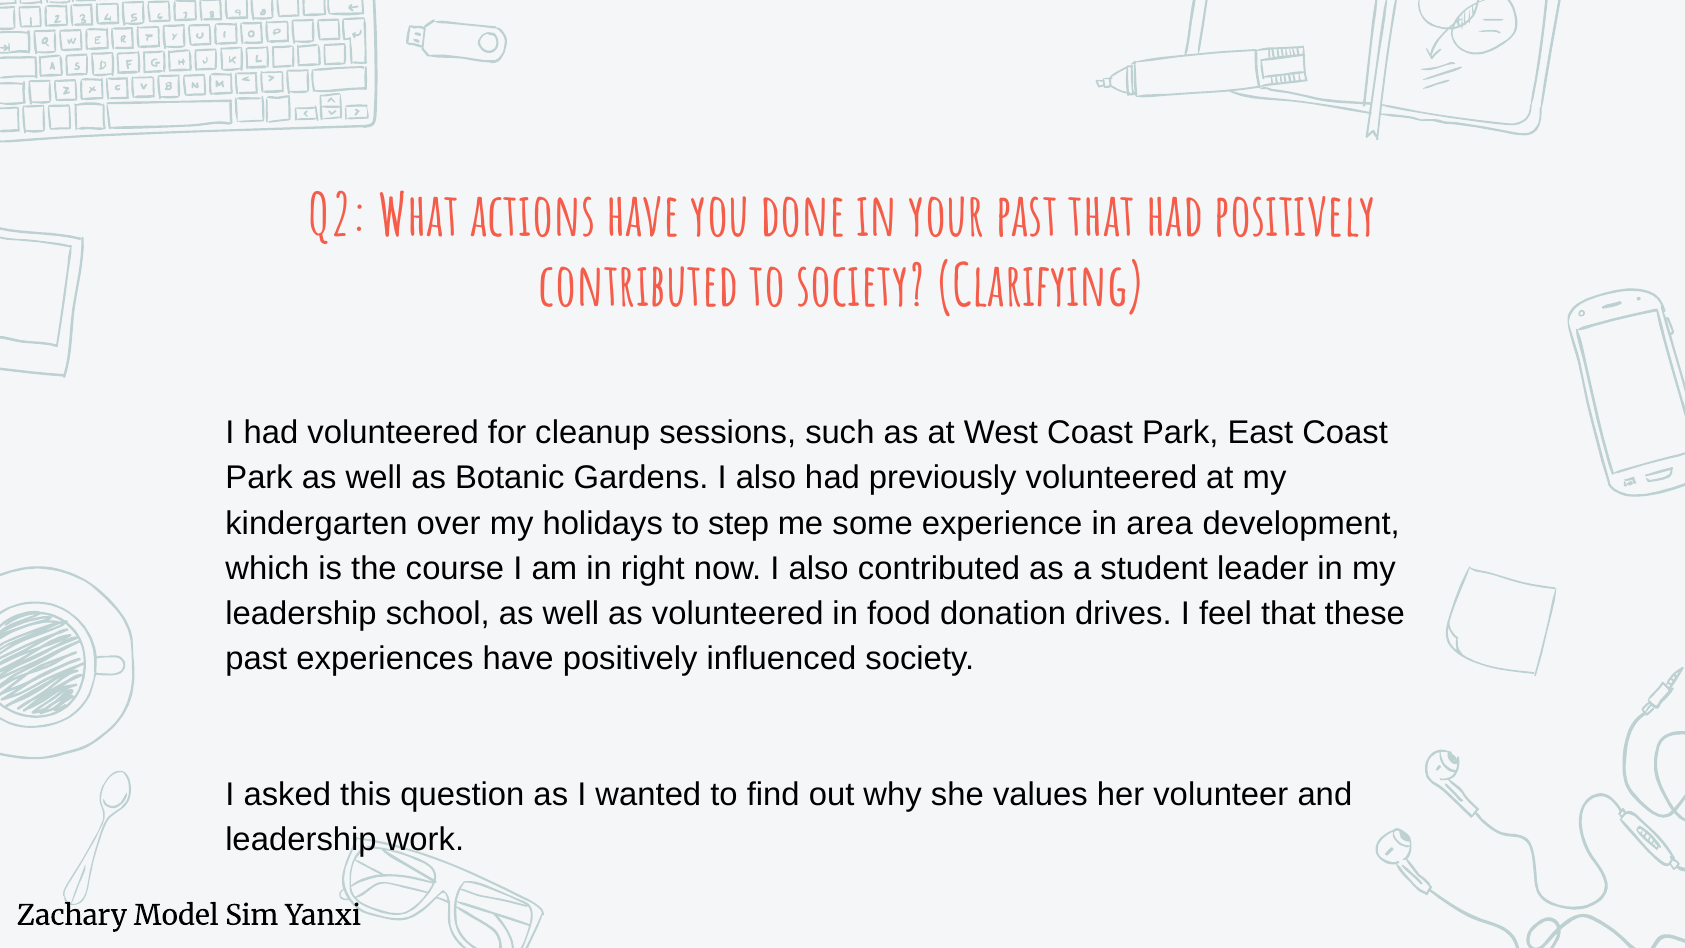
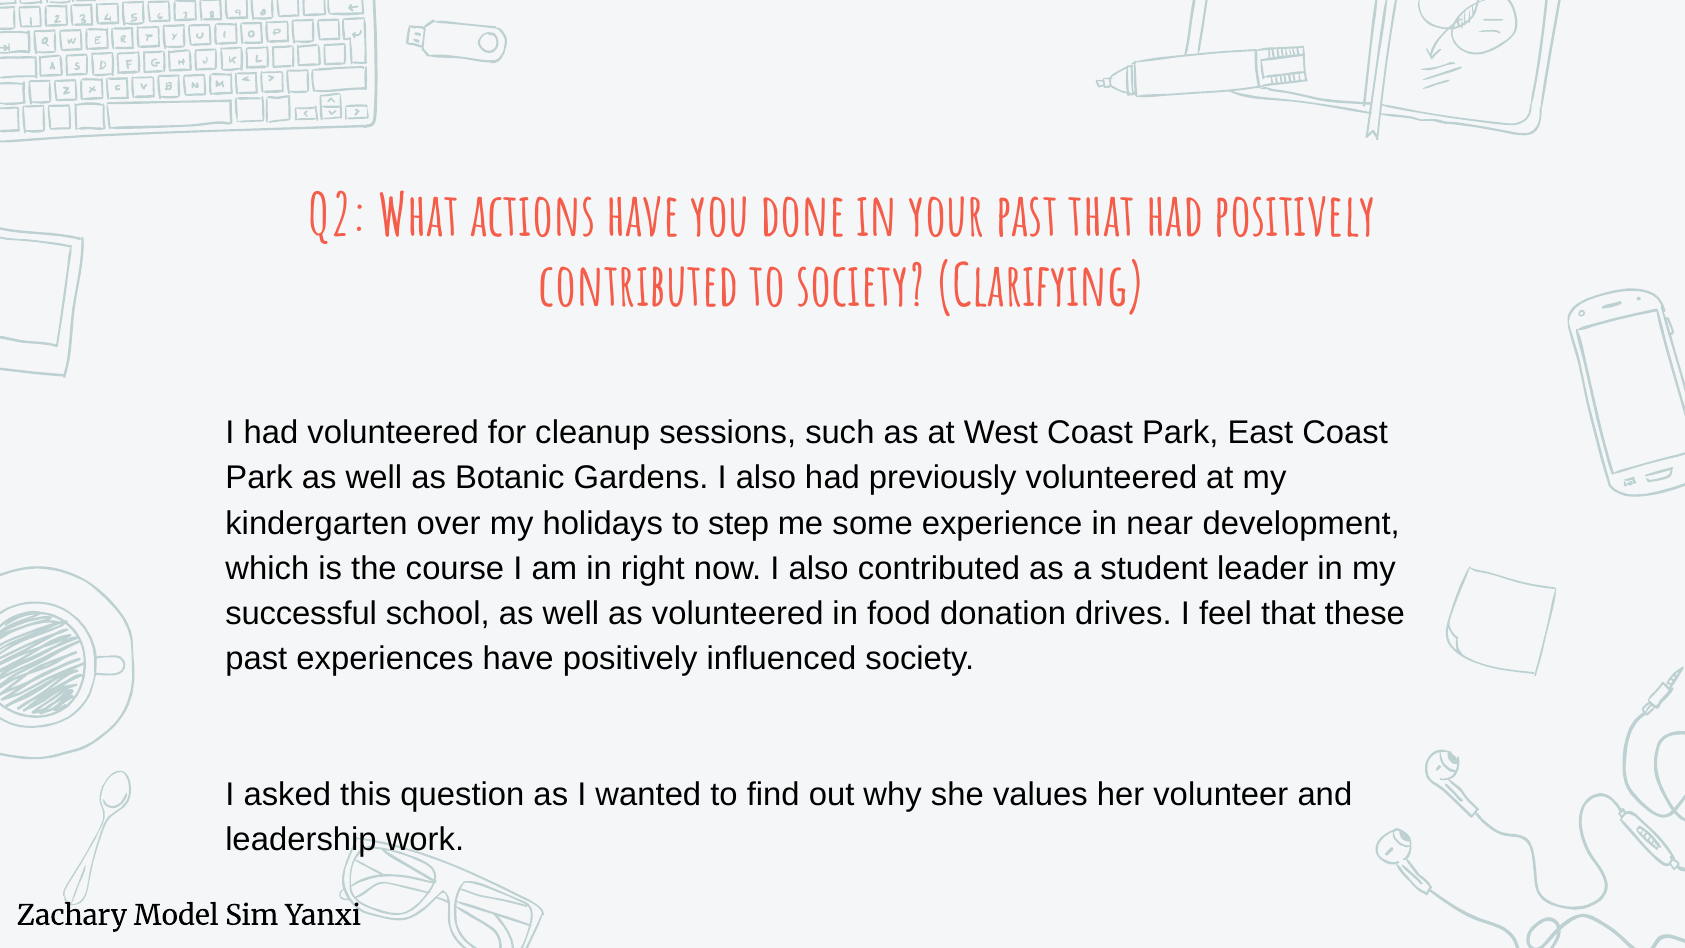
area: area -> near (1160, 523)
leadership: leadership -> successful (301, 613)
